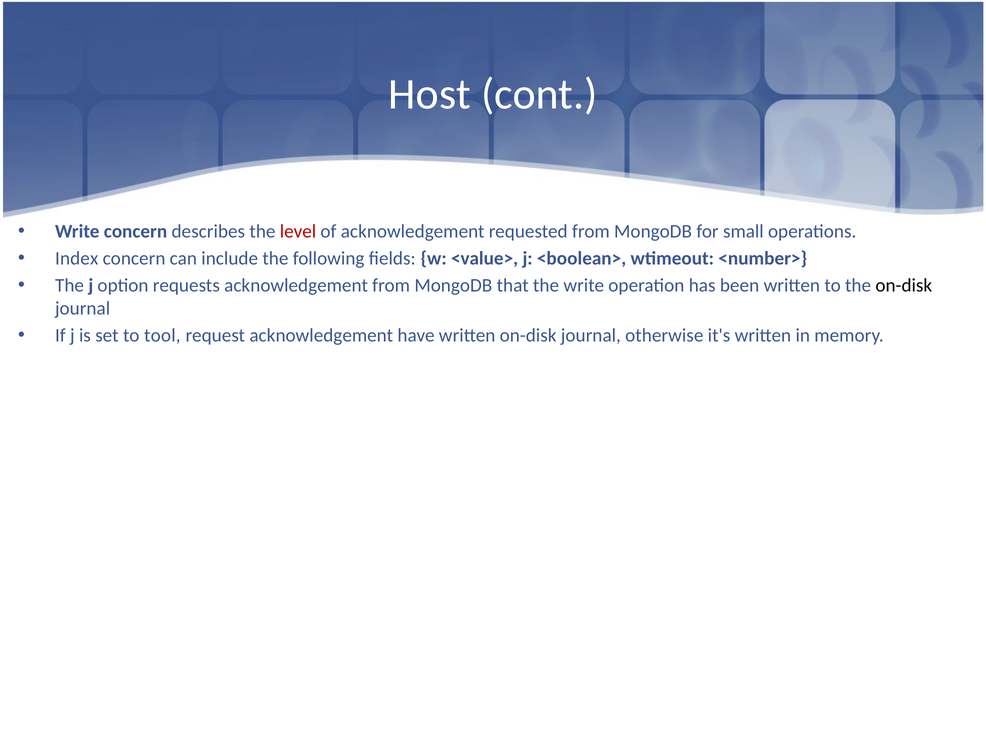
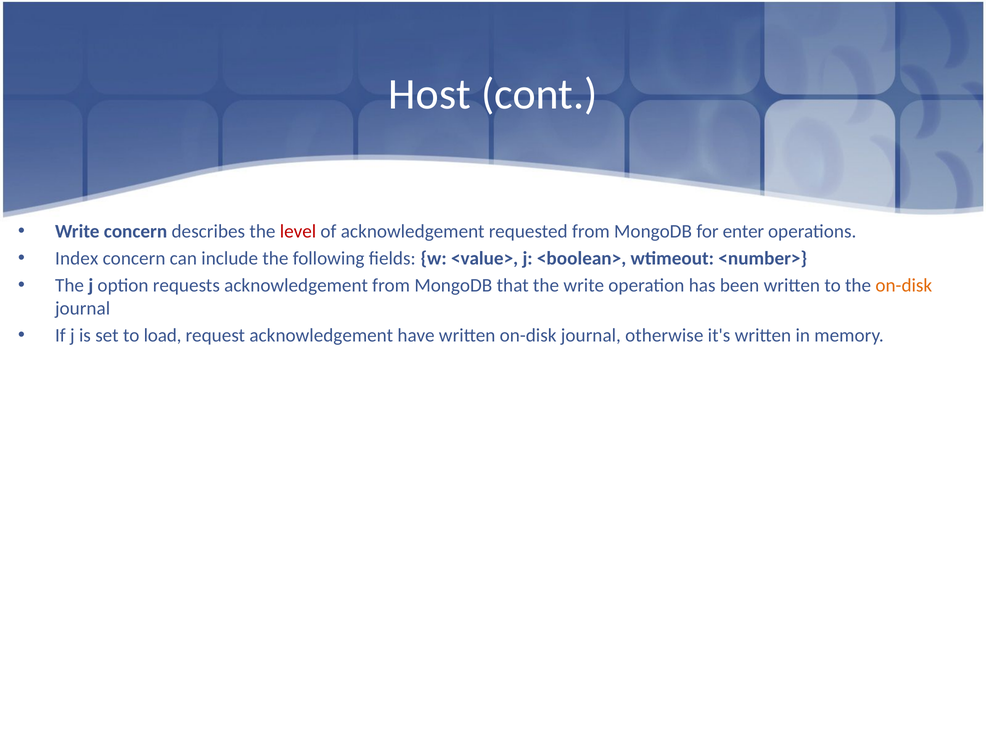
small: small -> enter (743, 231)
on-disk colour: black -> orange (904, 285)
tool: tool -> load (163, 335)
